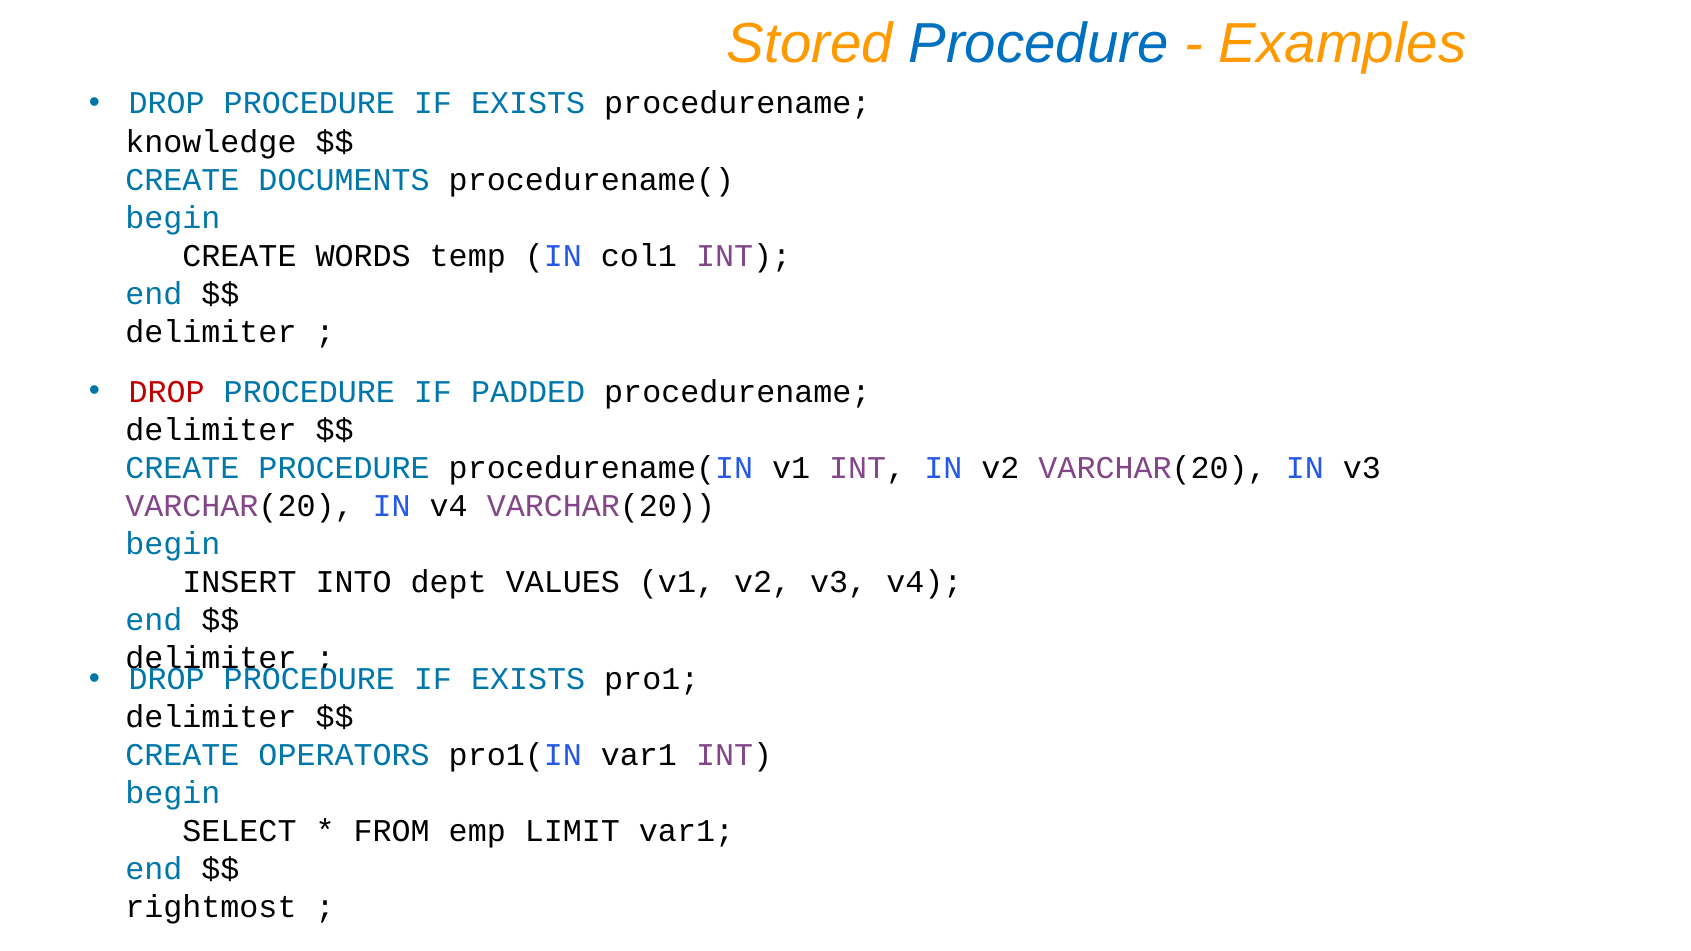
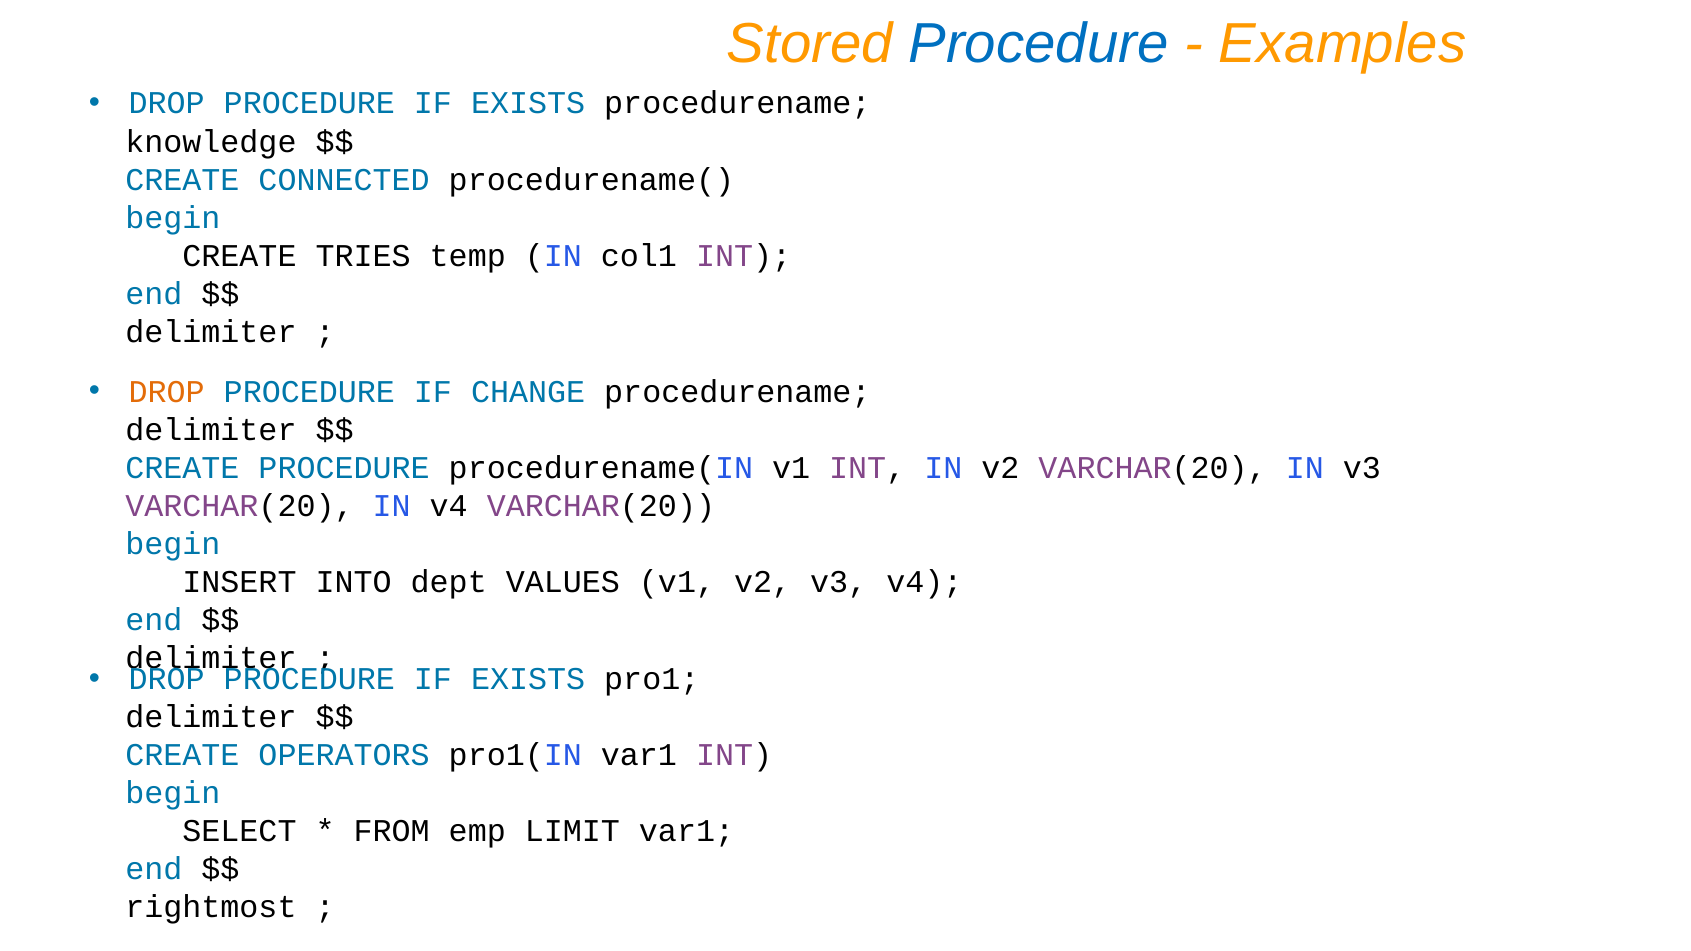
DOCUMENTS: DOCUMENTS -> CONNECTED (344, 180)
WORDS: WORDS -> TRIES (363, 256)
DROP colour: red -> orange (167, 392)
PADDED: PADDED -> CHANGE (528, 392)
